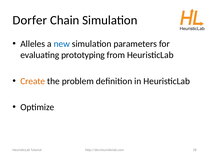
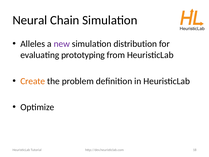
Dorfer: Dorfer -> Neural (30, 20)
new colour: blue -> purple (62, 44)
parameters: parameters -> distribution (135, 44)
